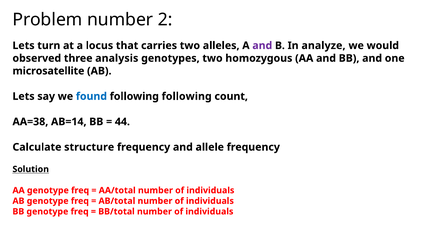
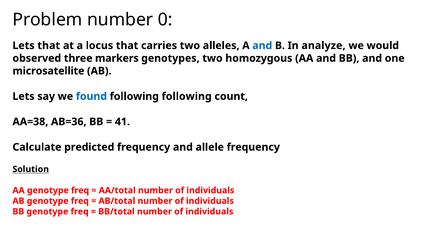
2: 2 -> 0 (165, 20)
Lets turn: turn -> that (49, 46)
and colour: purple -> blue (262, 46)
analysis: analysis -> markers (117, 58)
AB=14: AB=14 -> AB=36 (69, 122)
44: 44 -> 41 (122, 122)
structure: structure -> predicted (89, 147)
